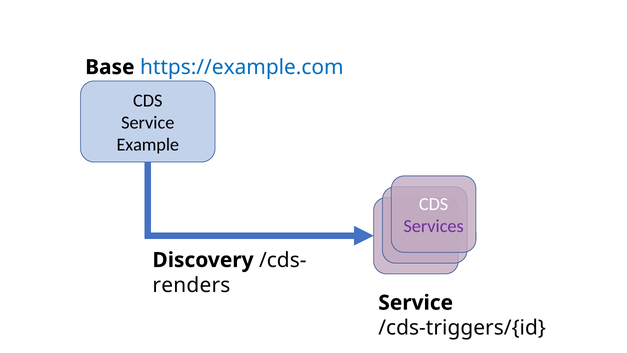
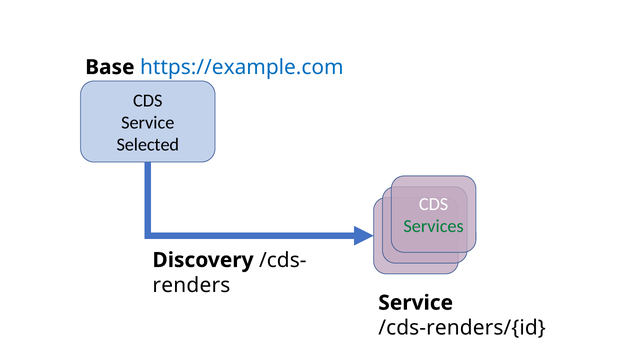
Example: Example -> Selected (148, 145)
Services colour: purple -> green (434, 226)
/cds-triggers/{id: /cds-triggers/{id -> /cds-renders/{id (462, 328)
